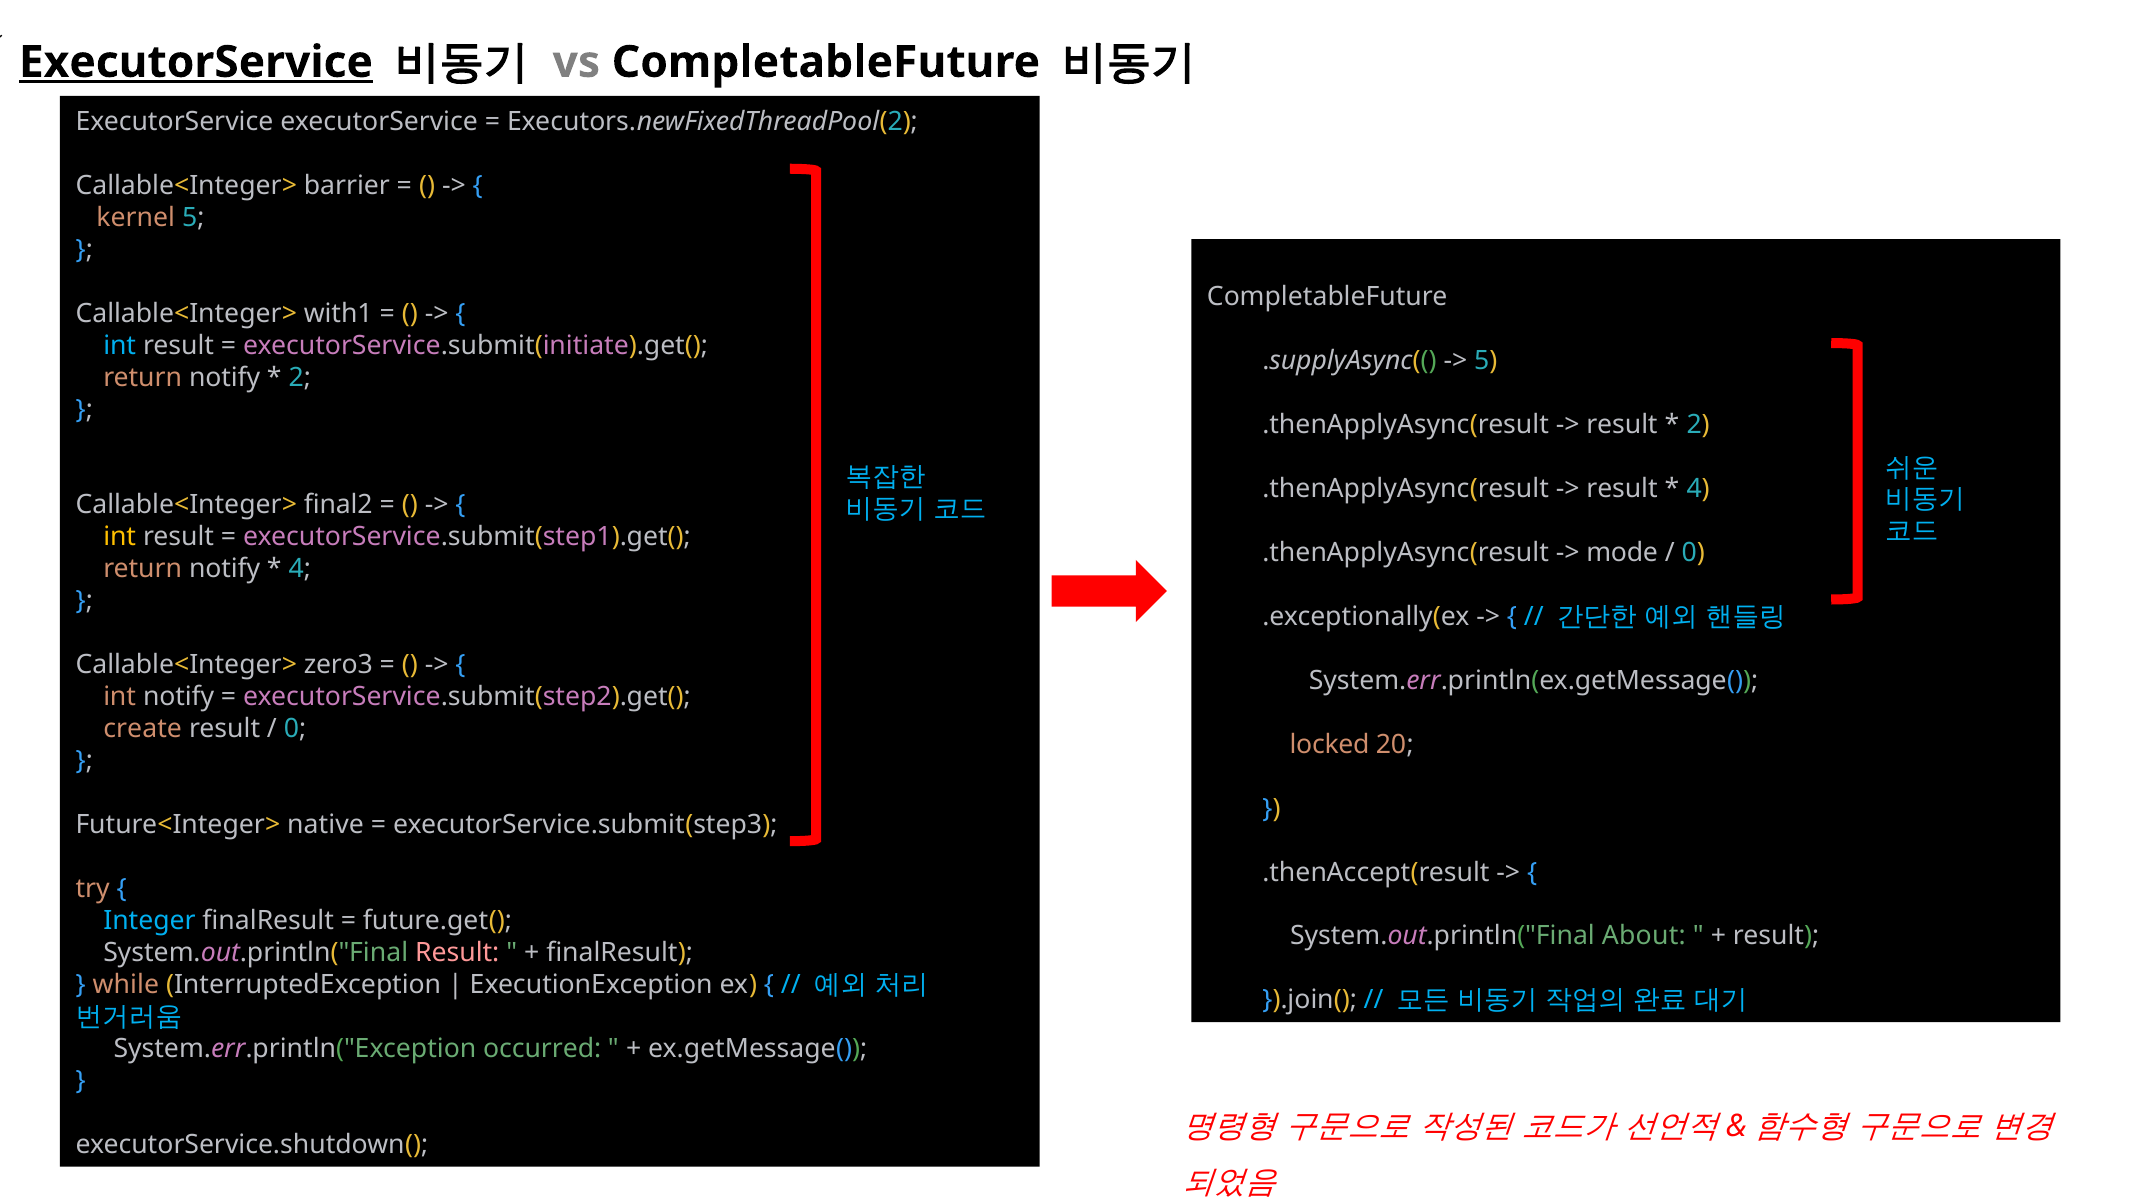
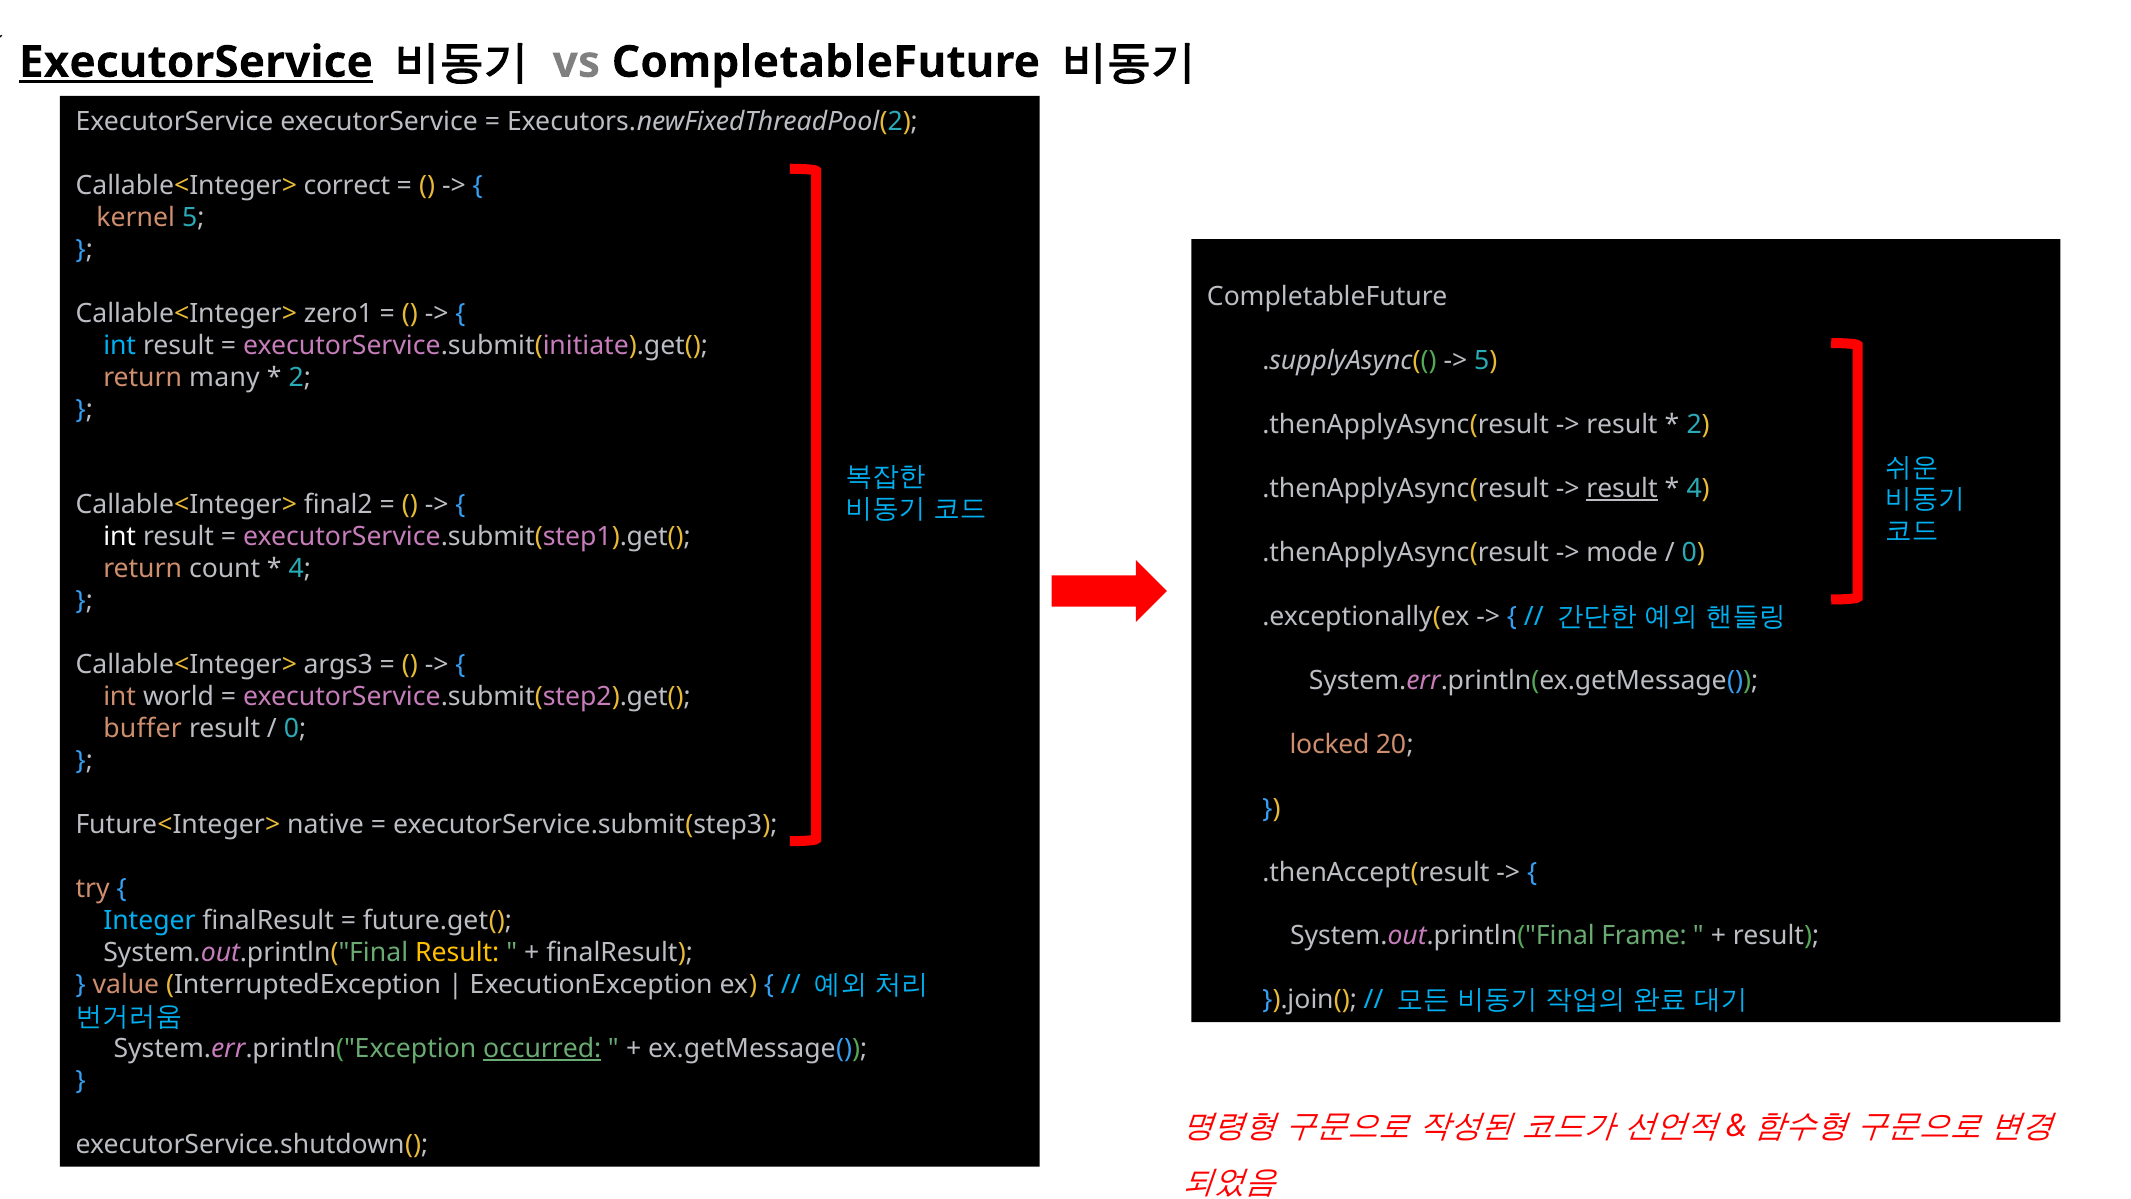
barrier: barrier -> correct (347, 185)
with1: with1 -> zero1 (338, 313)
notify: notify -> many (224, 377)
result underline: none -> present (1622, 488)
int colour: yellow -> white (120, 537)
notify: notify -> count (225, 569)
zero3: zero3 -> args3 (338, 665)
int notify: notify -> world (179, 697)
create: create -> buffer (143, 729)
About: About -> Frame (1644, 936)
Result colour: pink -> yellow (457, 953)
while: while -> value (126, 985)
occurred underline: none -> present (542, 1048)
